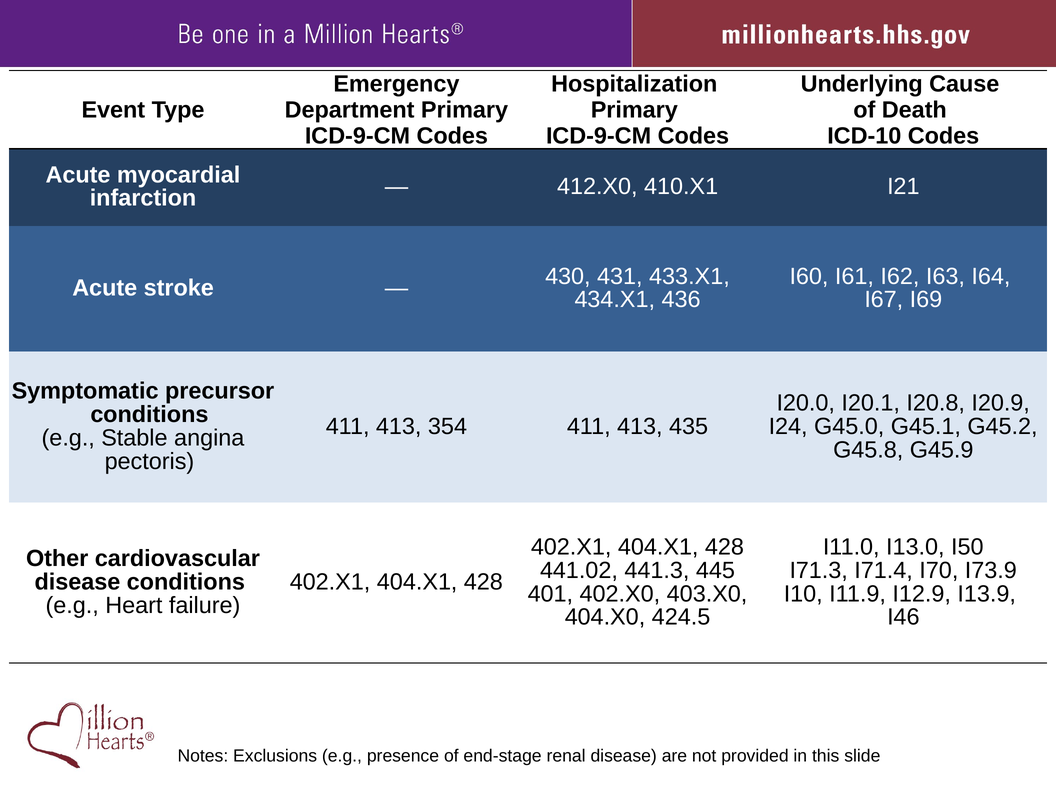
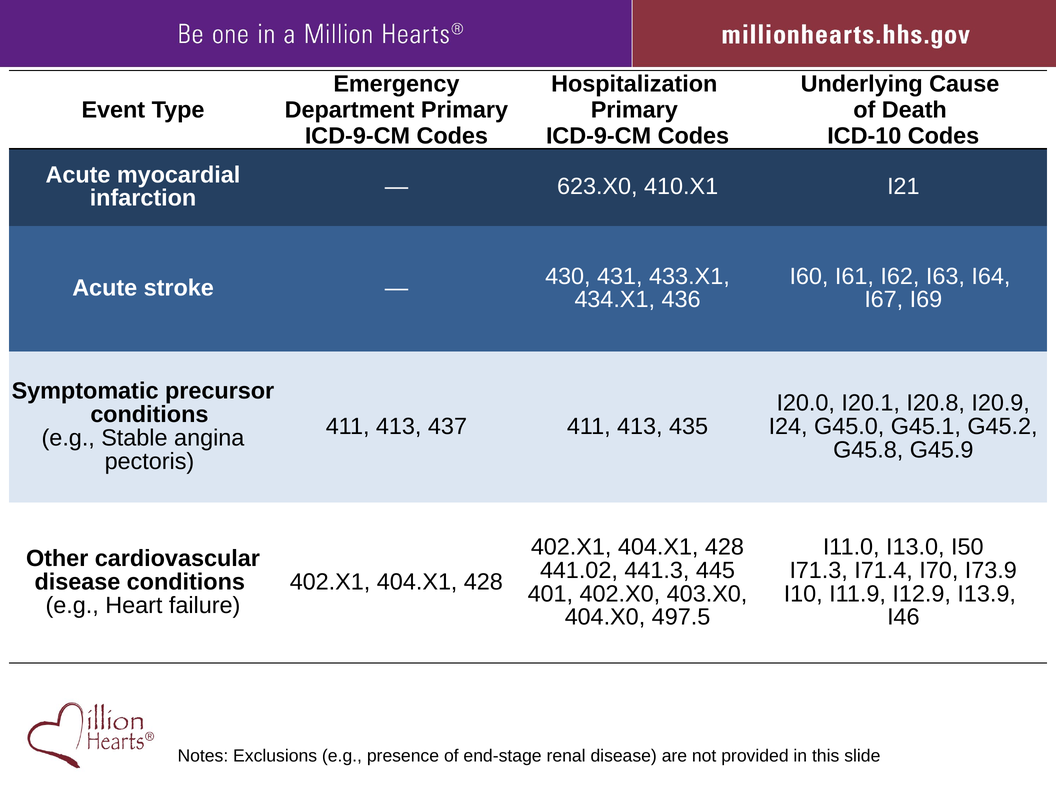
412.X0: 412.X0 -> 623.X0 (597, 187)
354: 354 -> 437 (448, 426)
424.5: 424.5 -> 497.5 (681, 617)
